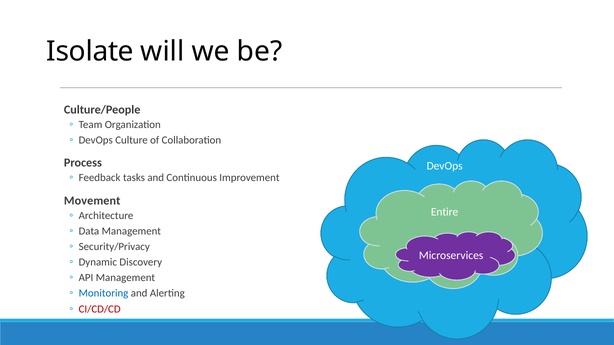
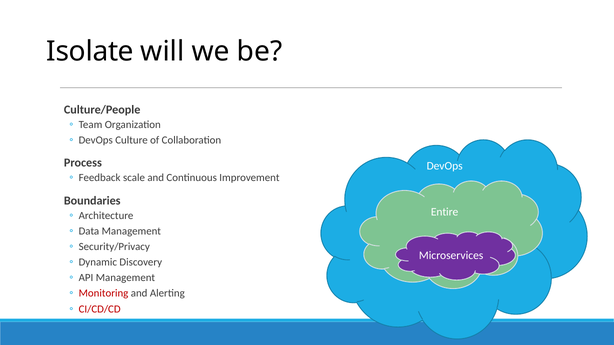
tasks: tasks -> scale (134, 178)
Movement: Movement -> Boundaries (92, 201)
Monitoring colour: blue -> red (104, 294)
